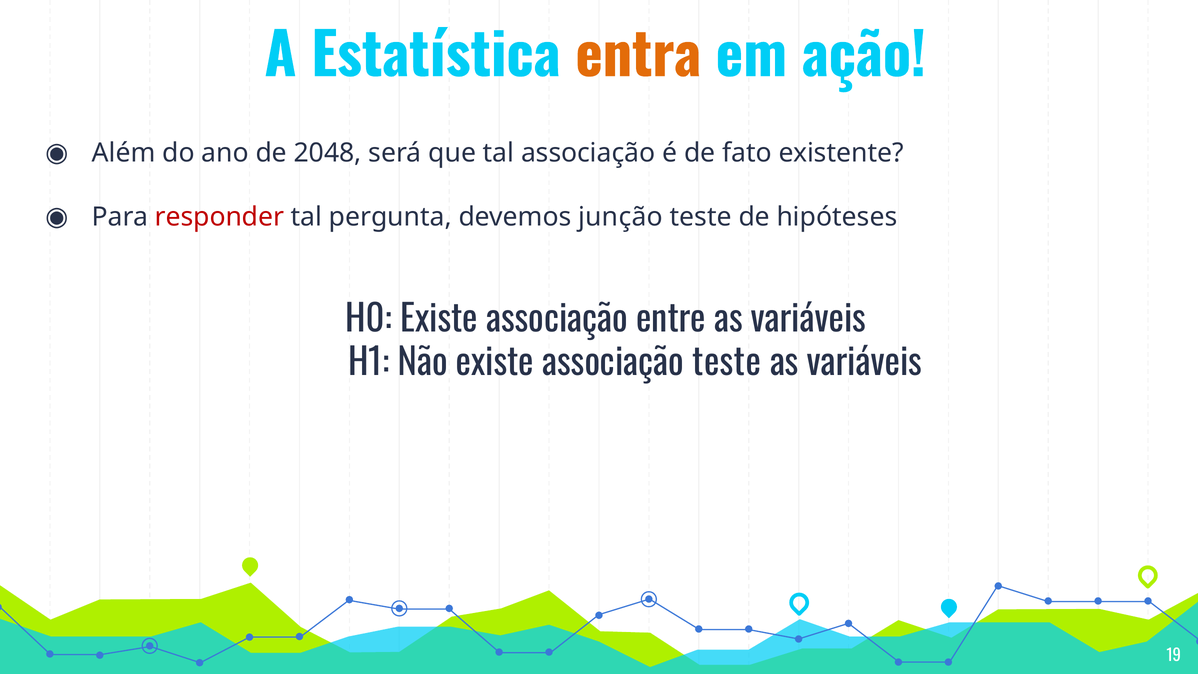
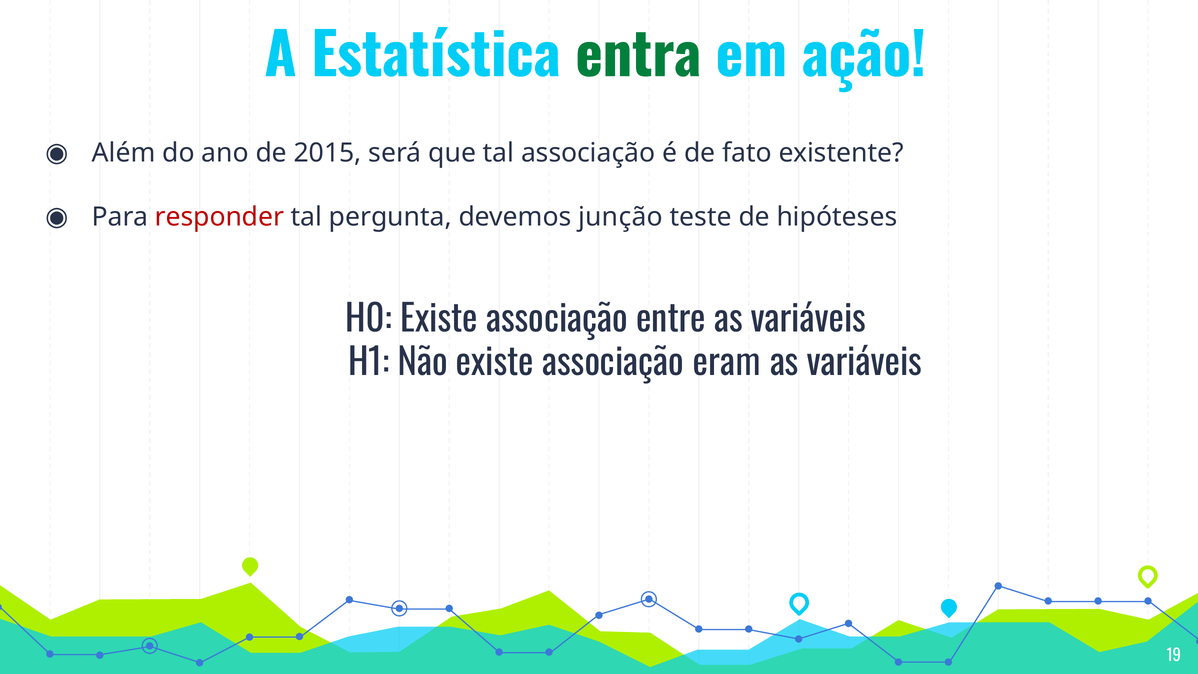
entra colour: orange -> green (638, 57)
2048: 2048 -> 2015 (328, 153)
associação teste: teste -> eram (727, 363)
